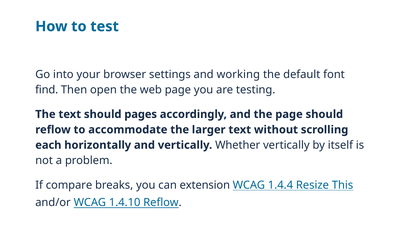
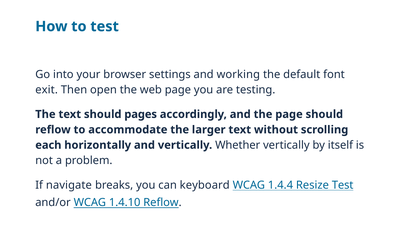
find: find -> exit (47, 90)
compare: compare -> navigate (69, 185)
extension: extension -> keyboard (205, 185)
Resize This: This -> Test (343, 185)
